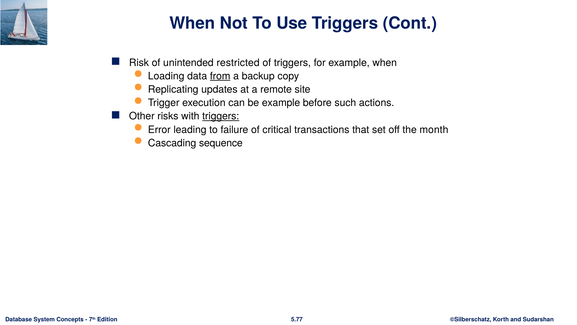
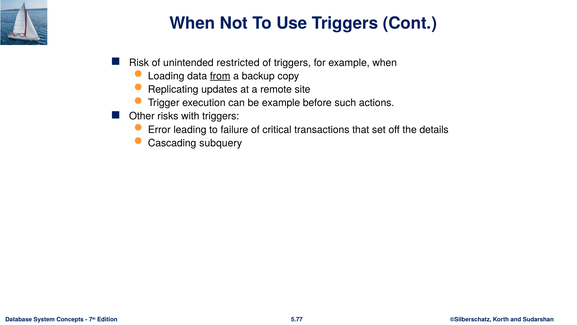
triggers underline: present -> none (221, 116)
month: month -> details (434, 129)
sequence: sequence -> subquery (221, 143)
